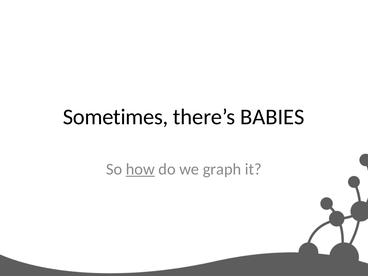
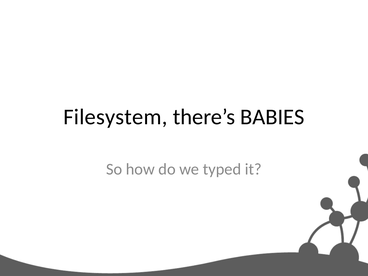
Sometimes: Sometimes -> Filesystem (115, 117)
how underline: present -> none (140, 169)
graph: graph -> typed (222, 169)
